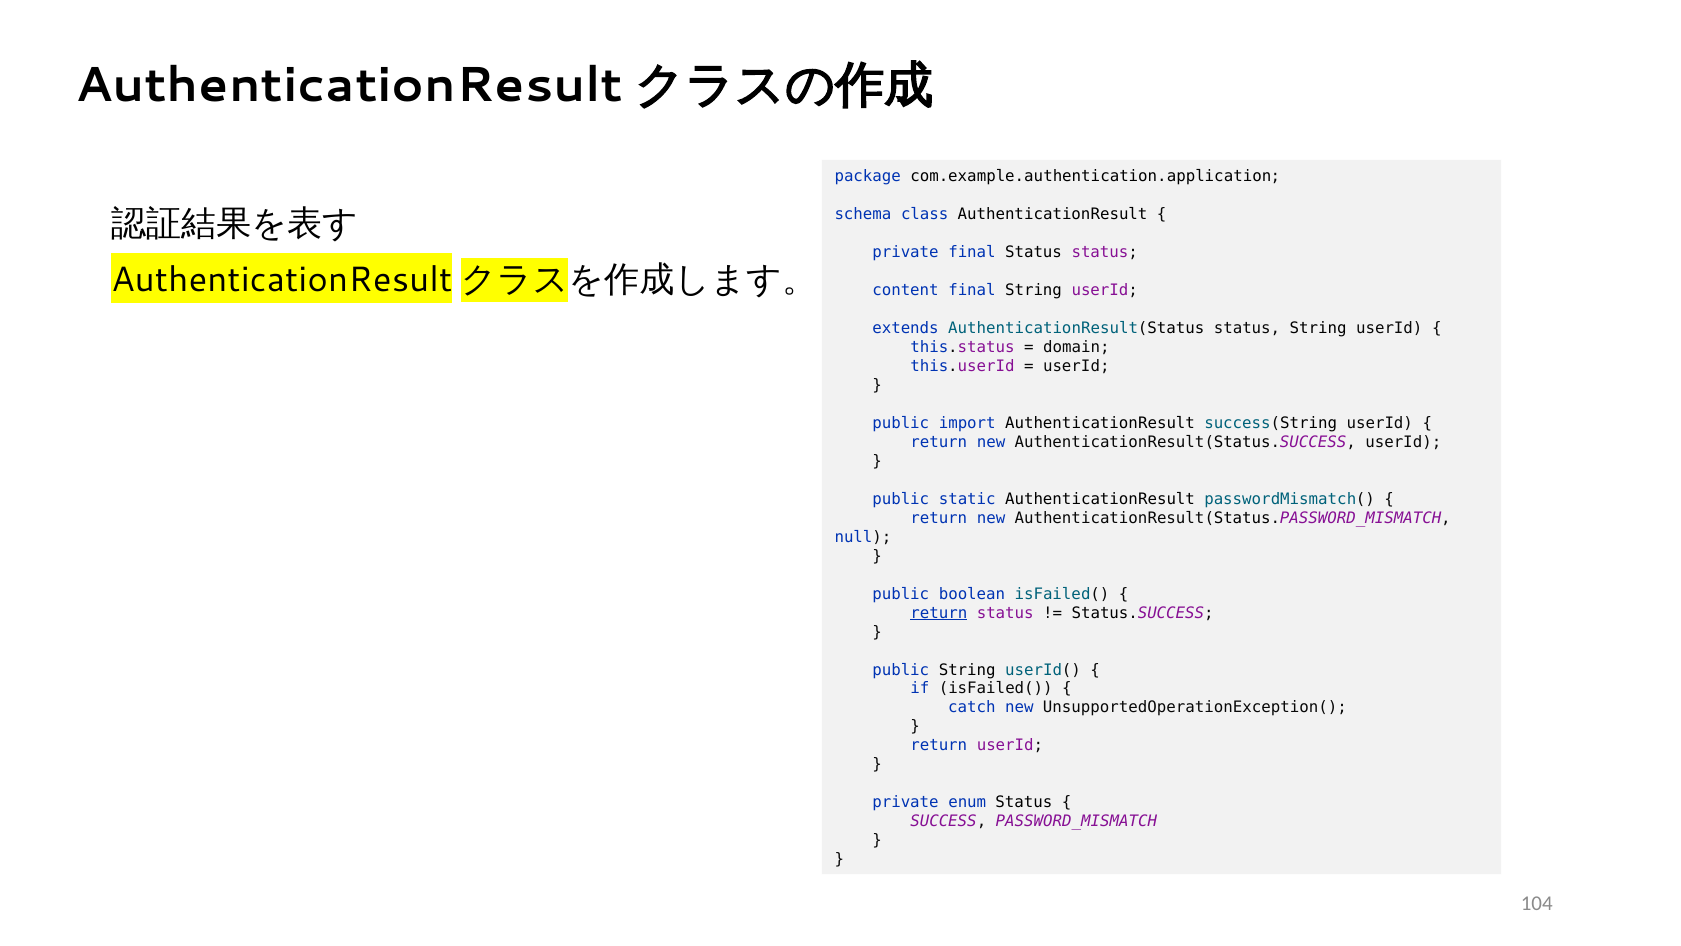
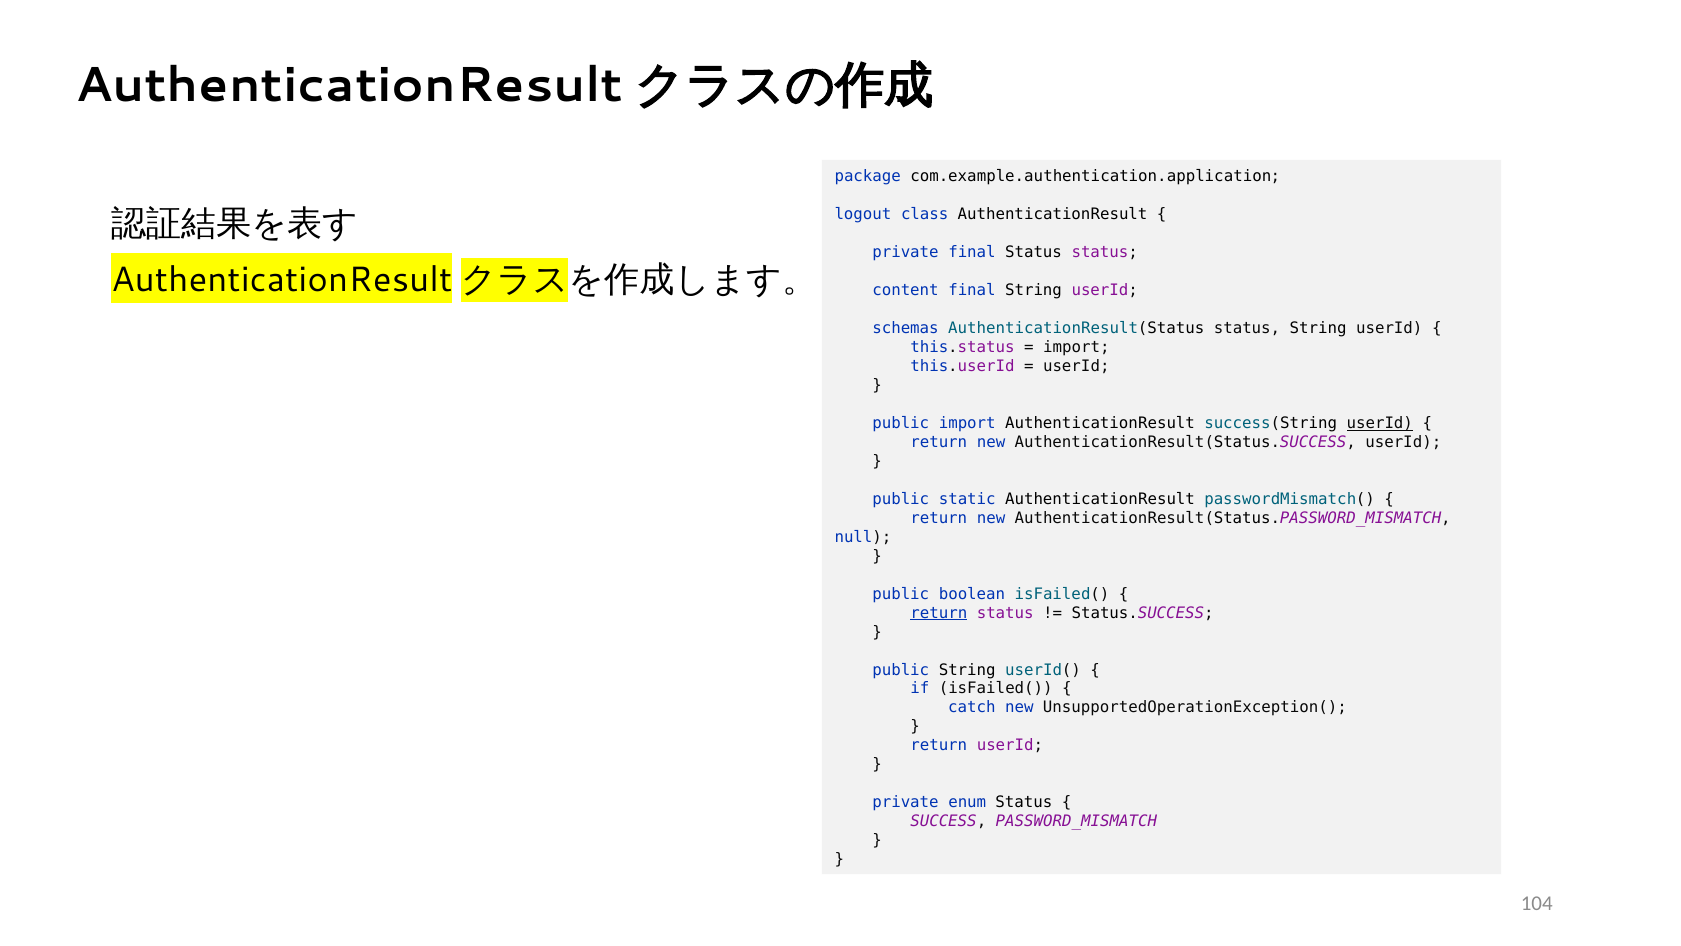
schema: schema -> logout (863, 214)
extends: extends -> schemas (906, 328)
domain: domain -> import (1076, 347)
userId underline: none -> present (1380, 423)
